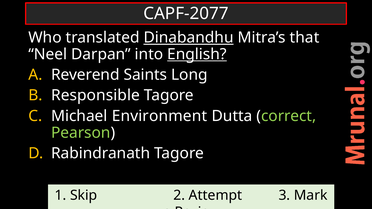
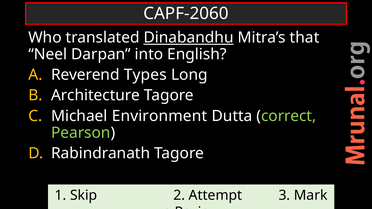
CAPF-2077: CAPF-2077 -> CAPF-2060 (186, 13)
English underline: present -> none (197, 54)
Saints: Saints -> Types (145, 75)
Responsible: Responsible -> Architecture (95, 96)
